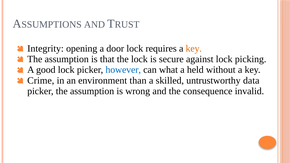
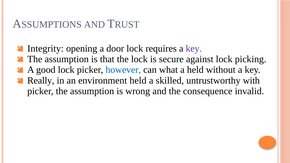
key colour: orange -> purple (194, 48)
Crime: Crime -> Really (41, 81)
environment than: than -> held (138, 81)
data: data -> with (251, 81)
